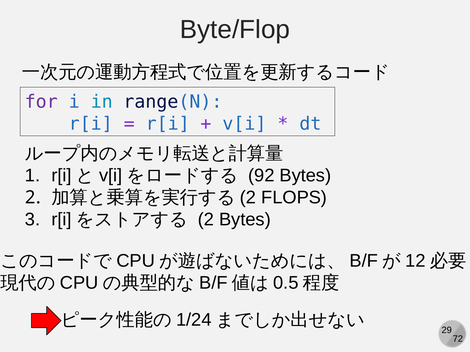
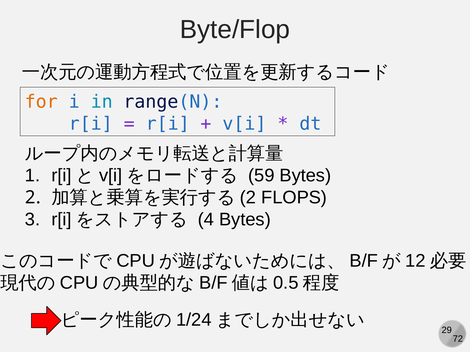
for colour: purple -> orange (41, 102)
92: 92 -> 59 (261, 176)
2: 2 -> 4 (206, 220)
